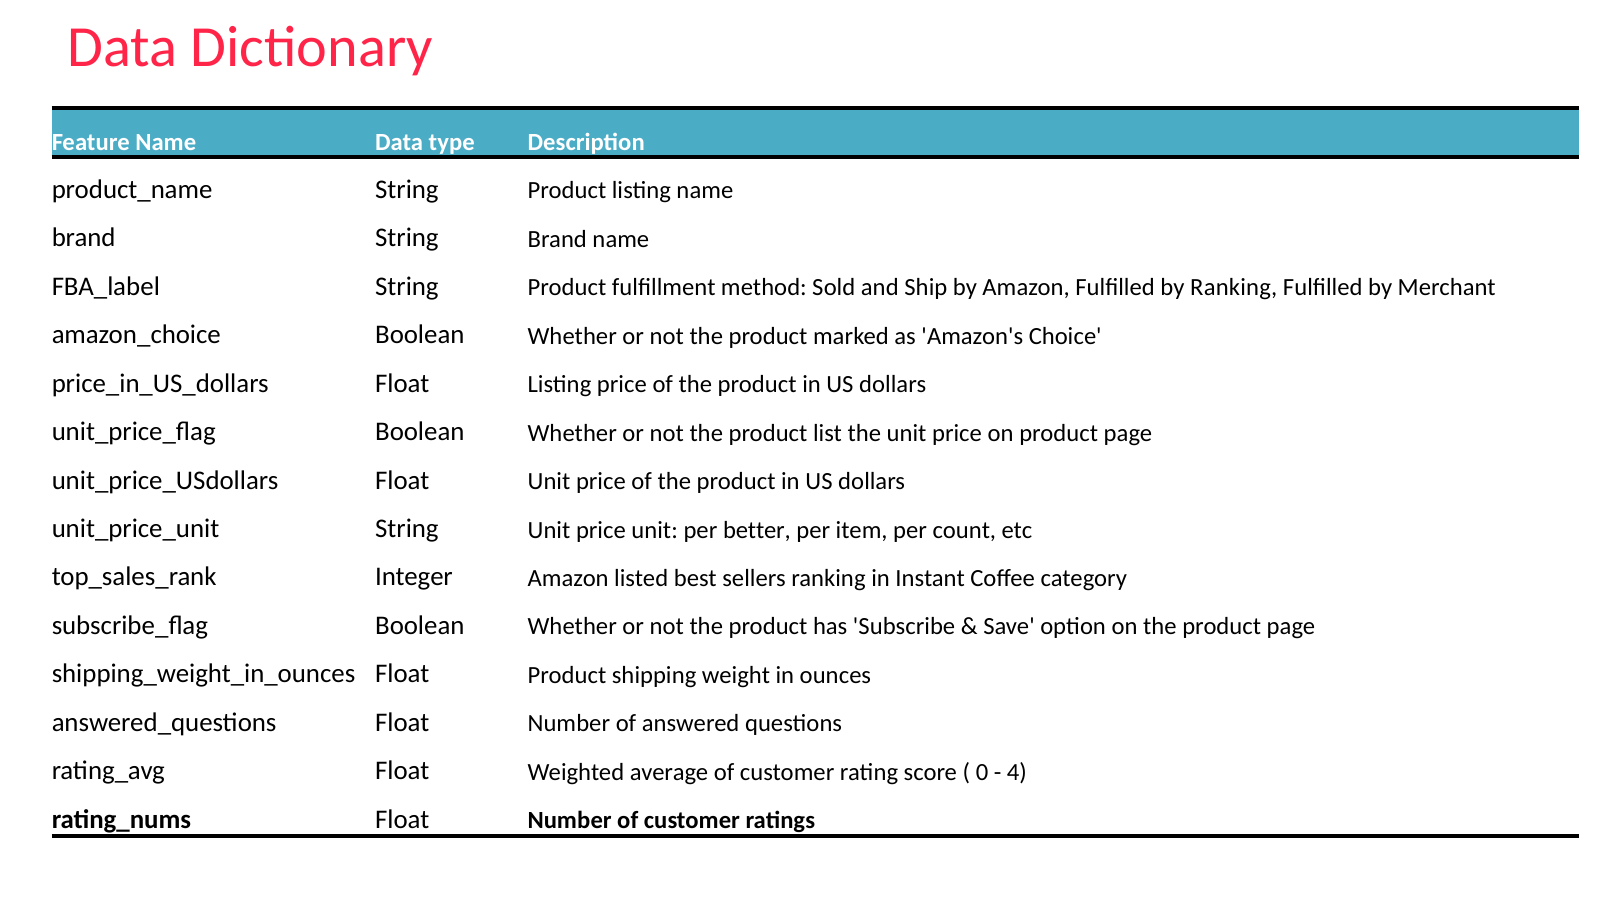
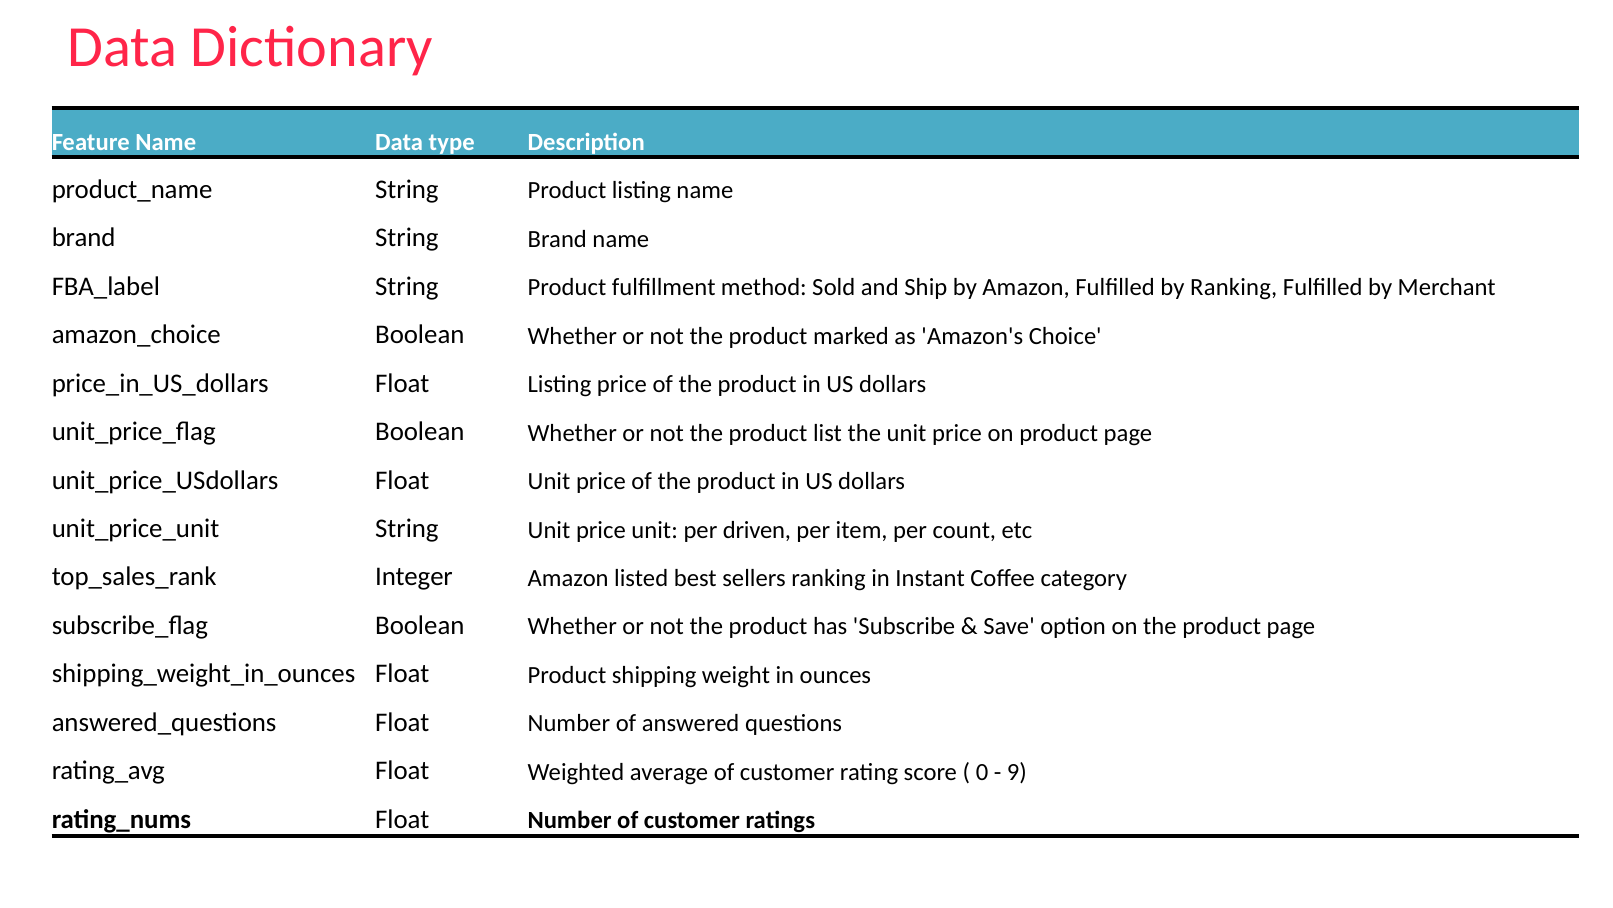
better: better -> driven (757, 529)
4: 4 -> 9 (1017, 772)
